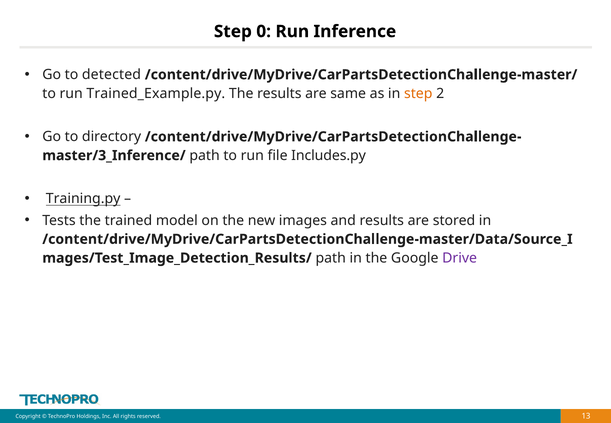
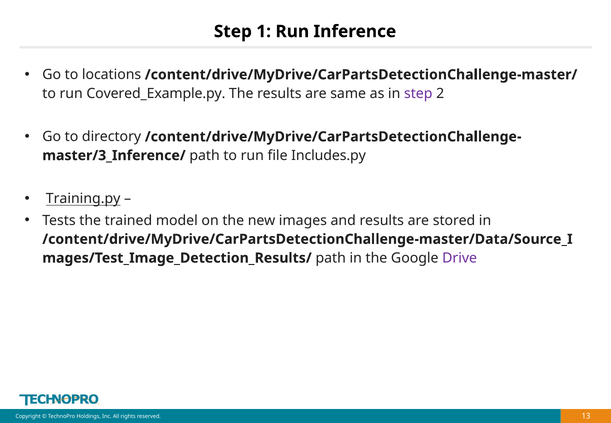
0: 0 -> 1 (264, 31)
detected: detected -> locations (112, 75)
Trained_Example.py: Trained_Example.py -> Covered_Example.py (156, 93)
step colour: orange -> purple (418, 93)
